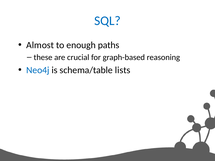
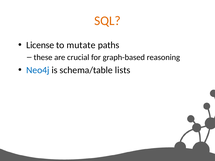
SQL colour: blue -> orange (107, 21)
Almost: Almost -> License (40, 45)
enough: enough -> mutate (81, 45)
